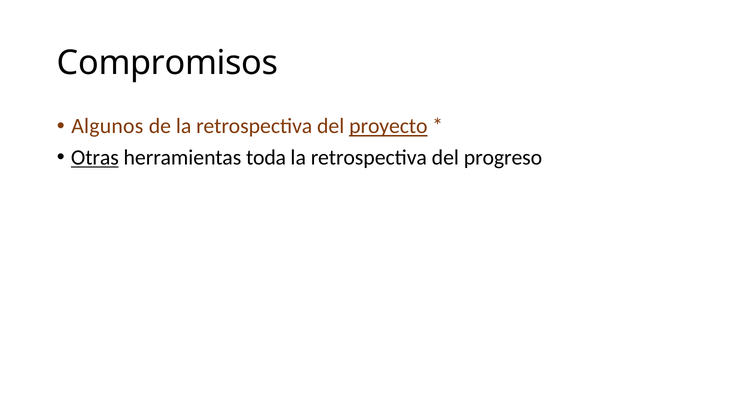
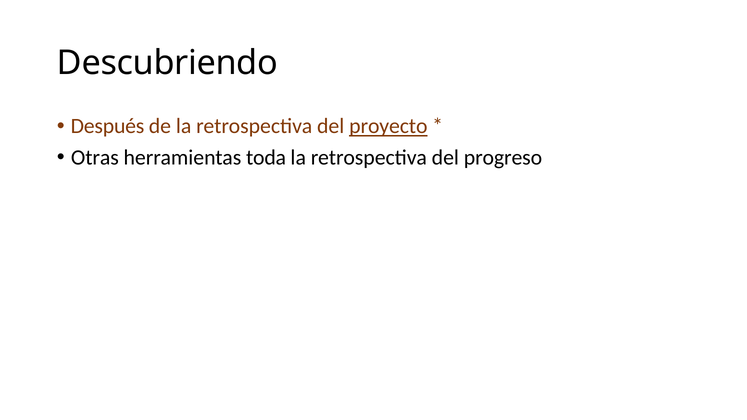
Compromisos: Compromisos -> Descubriendo (167, 63)
Algunos: Algunos -> Después (108, 126)
Otras underline: present -> none (95, 158)
